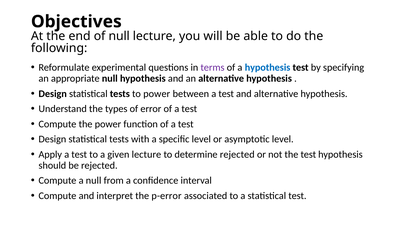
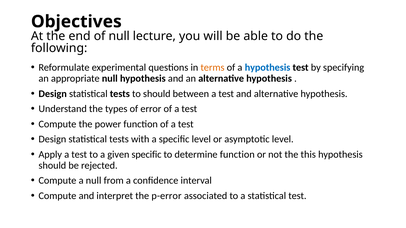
terms colour: purple -> orange (213, 68)
to power: power -> should (157, 94)
given lecture: lecture -> specific (147, 155)
determine rejected: rejected -> function (237, 155)
the test: test -> this (308, 155)
